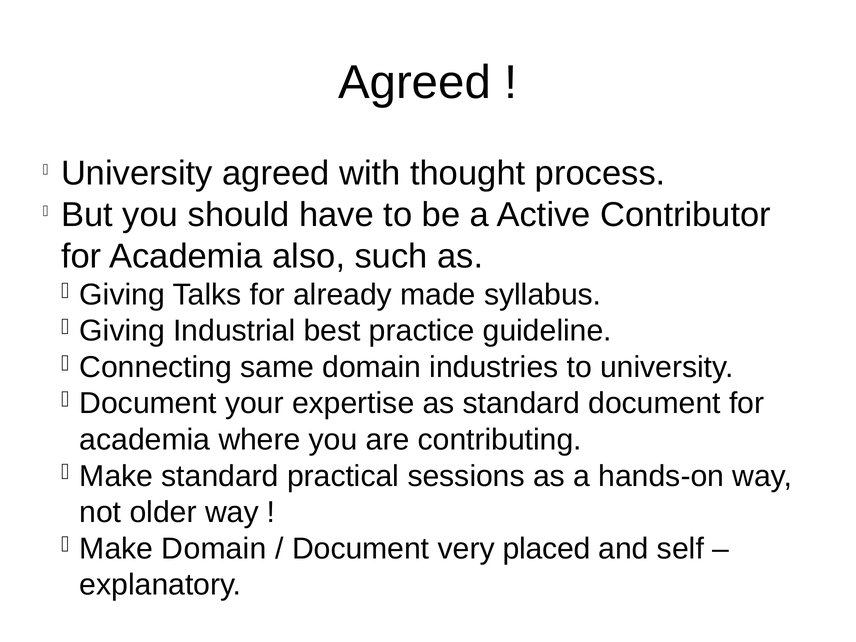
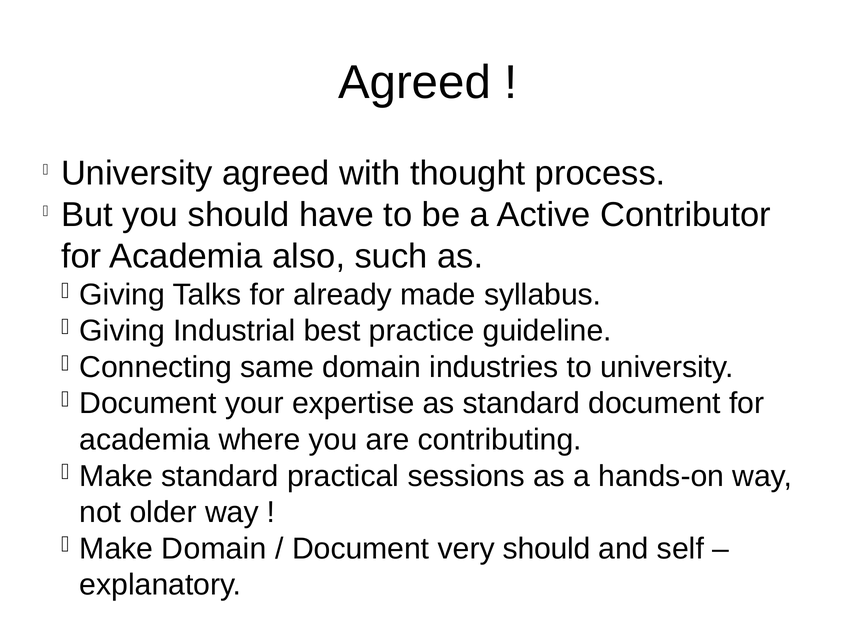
very placed: placed -> should (547, 549)
